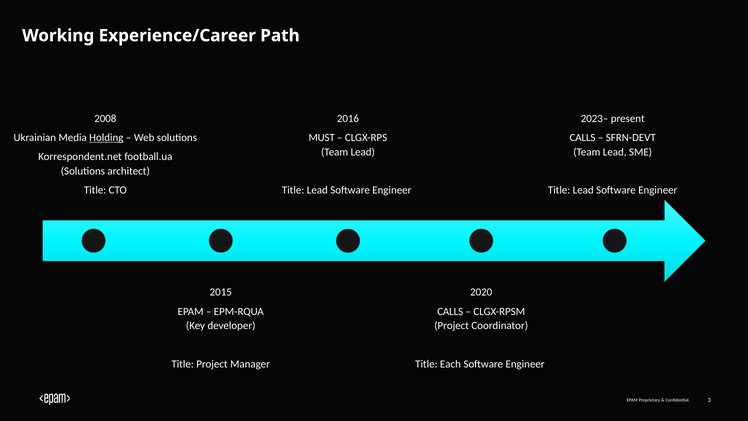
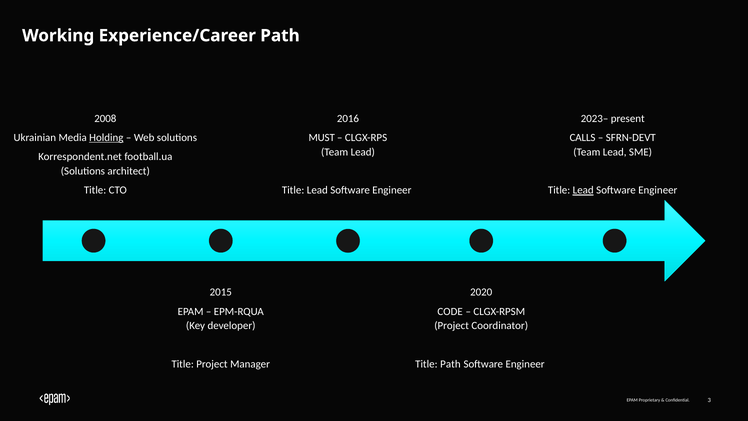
Lead underline: none -> present (583, 190)
CALLS: CALLS -> CODE (450, 311)
Title Each: Each -> Path (450, 364)
